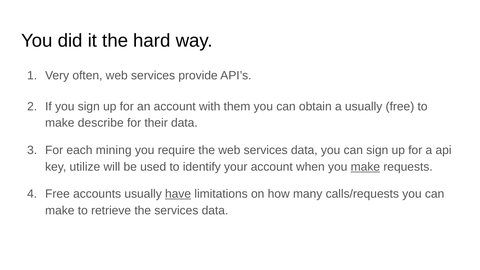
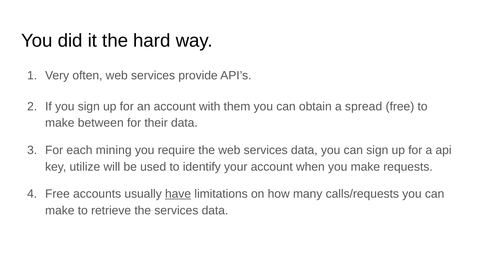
a usually: usually -> spread (364, 106)
describe: describe -> between (101, 123)
make underline: present -> none (365, 167)
